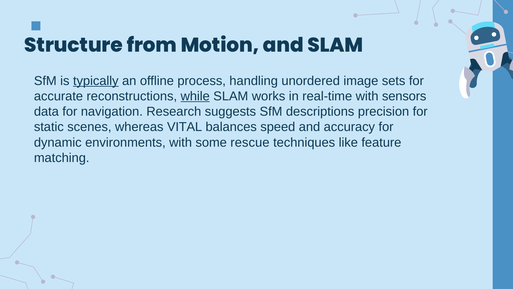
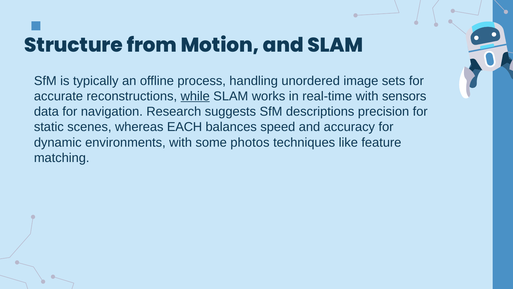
typically underline: present -> none (96, 81)
VITAL: VITAL -> EACH (185, 127)
rescue: rescue -> photos (250, 142)
